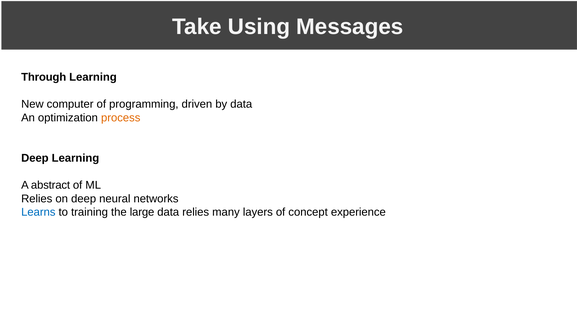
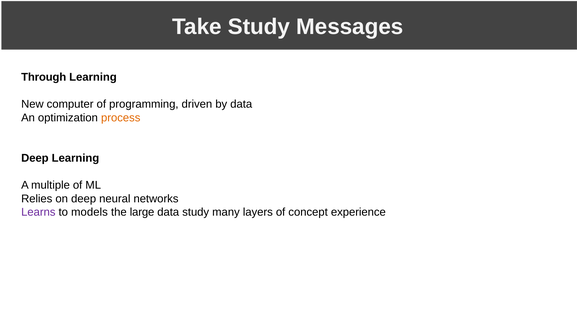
Take Using: Using -> Study (259, 27)
abstract: abstract -> multiple (50, 185)
Learns colour: blue -> purple (38, 212)
training: training -> models (89, 212)
data relies: relies -> study (196, 212)
